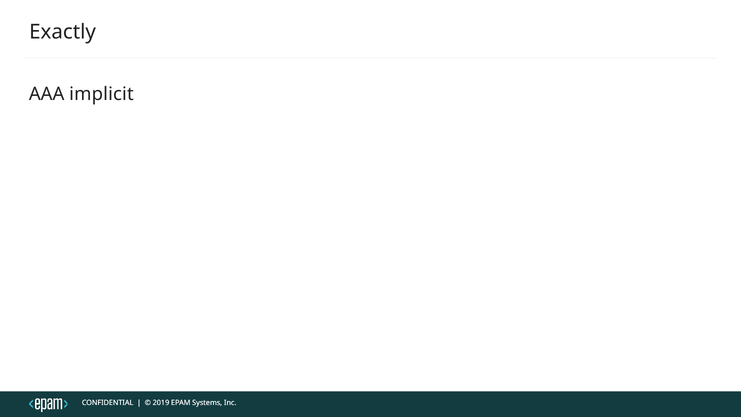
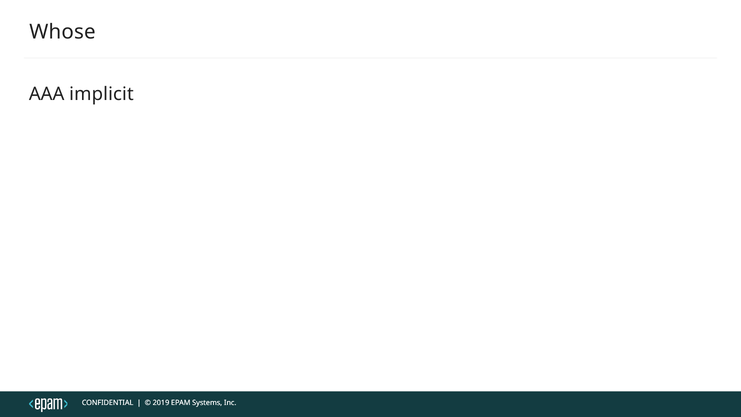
Exactly: Exactly -> Whose (62, 32)
